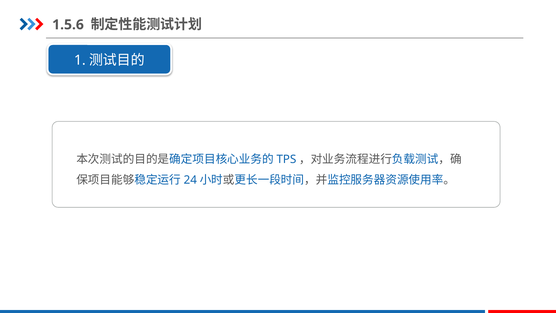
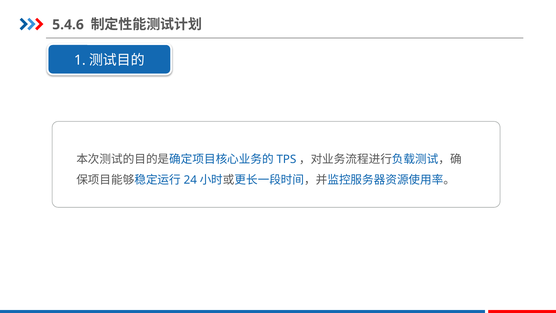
1.5.6: 1.5.6 -> 5.4.6 (68, 25)
